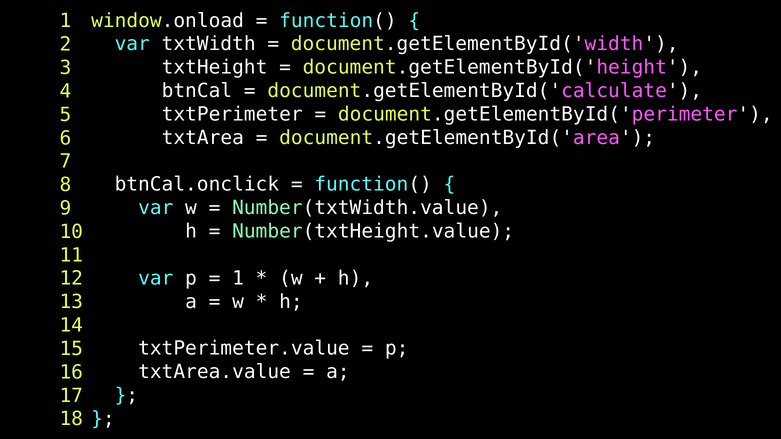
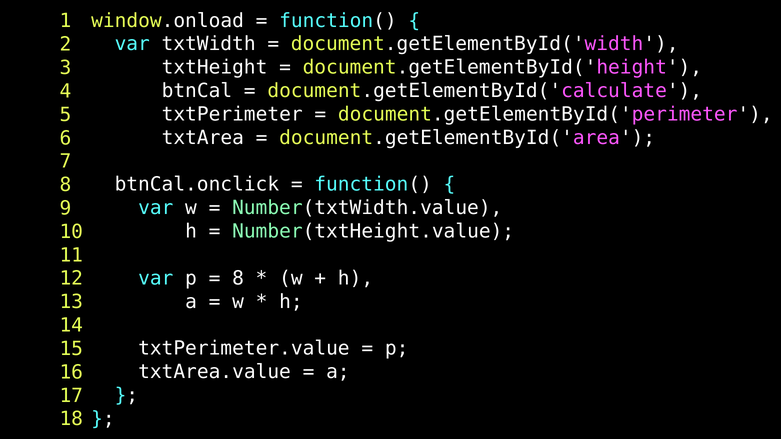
1: 1 -> 8 (238, 278)
